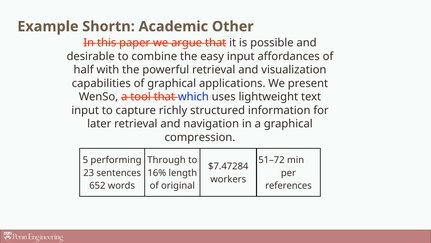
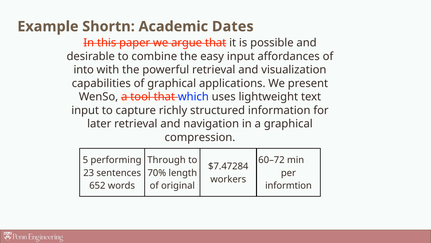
Other: Other -> Dates (233, 26)
half: half -> into (84, 70)
51–72: 51–72 -> 60–72 (271, 160)
16%: 16% -> 70% (157, 173)
references: references -> informtion (288, 185)
